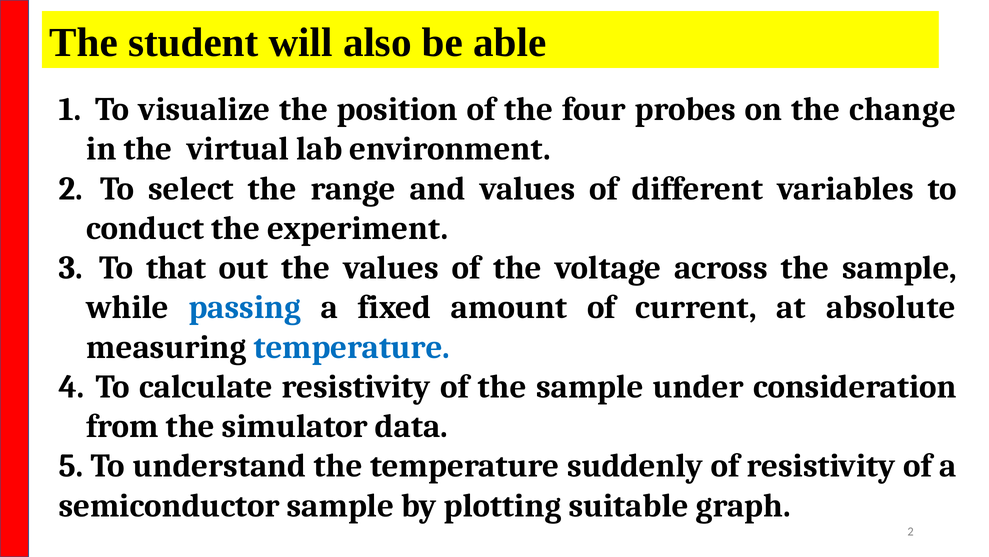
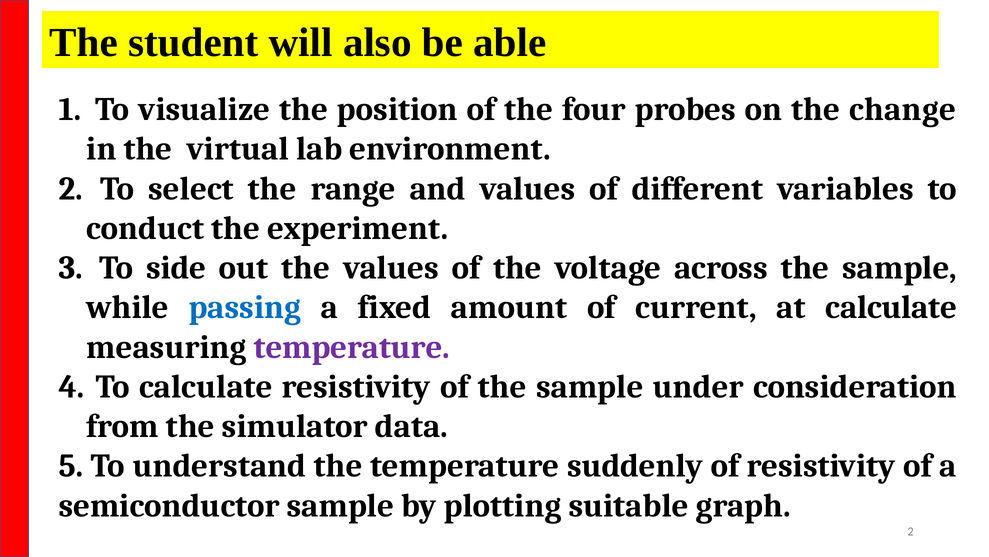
that: that -> side (176, 268)
at absolute: absolute -> calculate (891, 307)
temperature colour: blue -> purple (352, 347)
